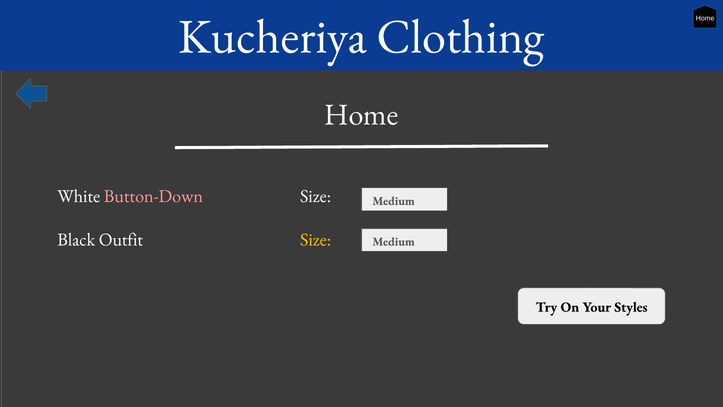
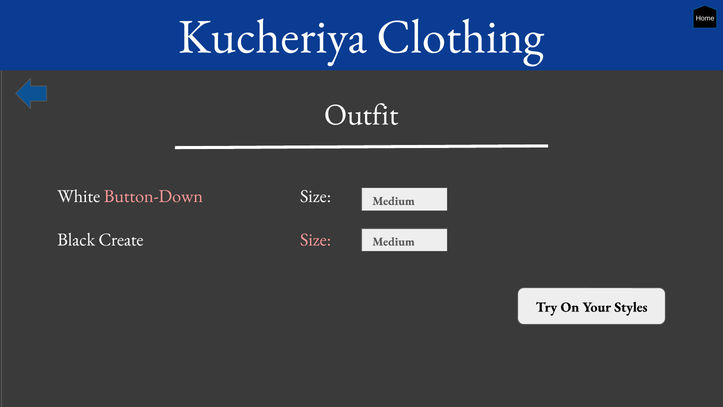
Home: Home -> Outfit (361, 115)
Outfit: Outfit -> Create (121, 240)
Size colour: yellow -> pink (316, 240)
